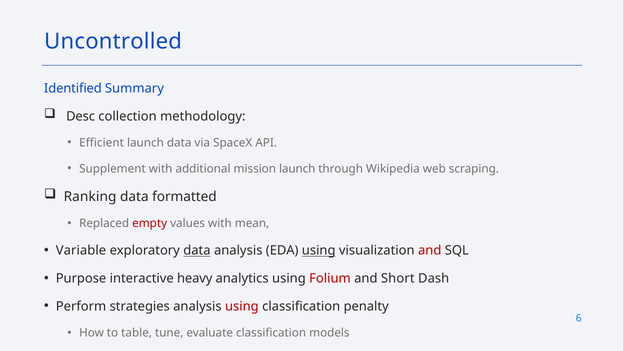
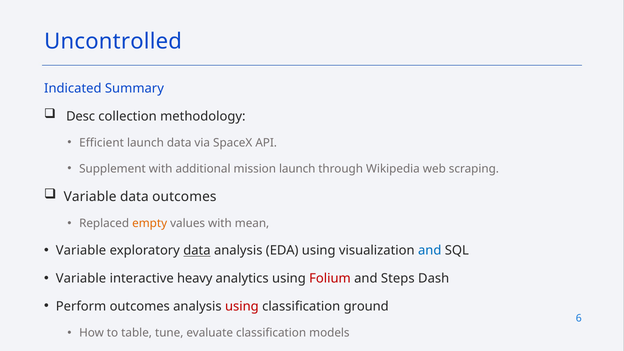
Identified: Identified -> Indicated (73, 88)
Ranking: Ranking -> Variable (90, 196)
data formatted: formatted -> outcomes (184, 196)
empty colour: red -> orange (150, 223)
using underline: present -> none (319, 251)
and colour: red -> blue (430, 251)
Purpose: Purpose -> Variable (81, 278)
Short: Short -> Steps (398, 278)
Perform strategies: strategies -> outcomes (140, 306)
penalty: penalty -> ground (366, 306)
